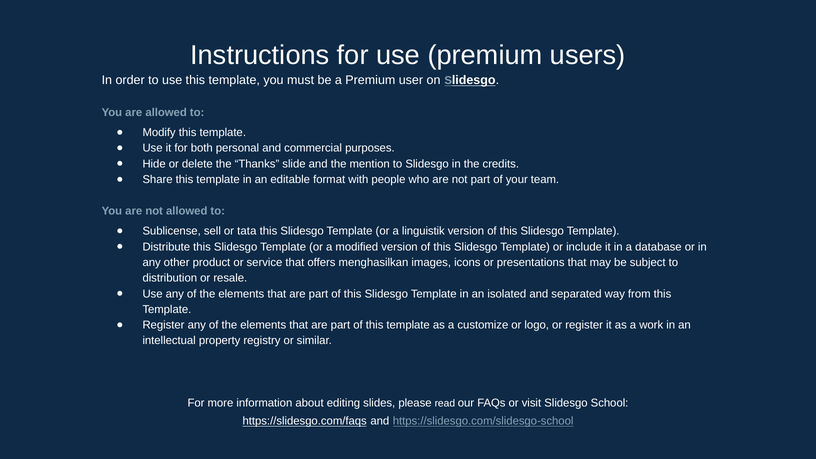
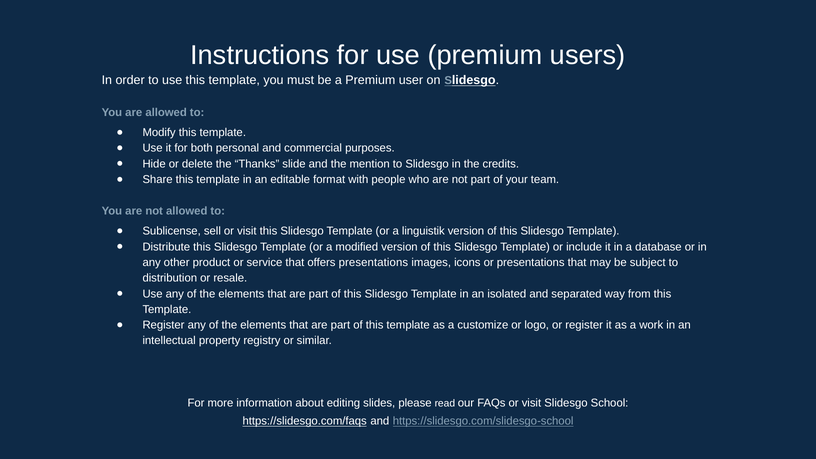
sell or tata: tata -> visit (247, 231)
offers menghasilkan: menghasilkan -> presentations (373, 263)
